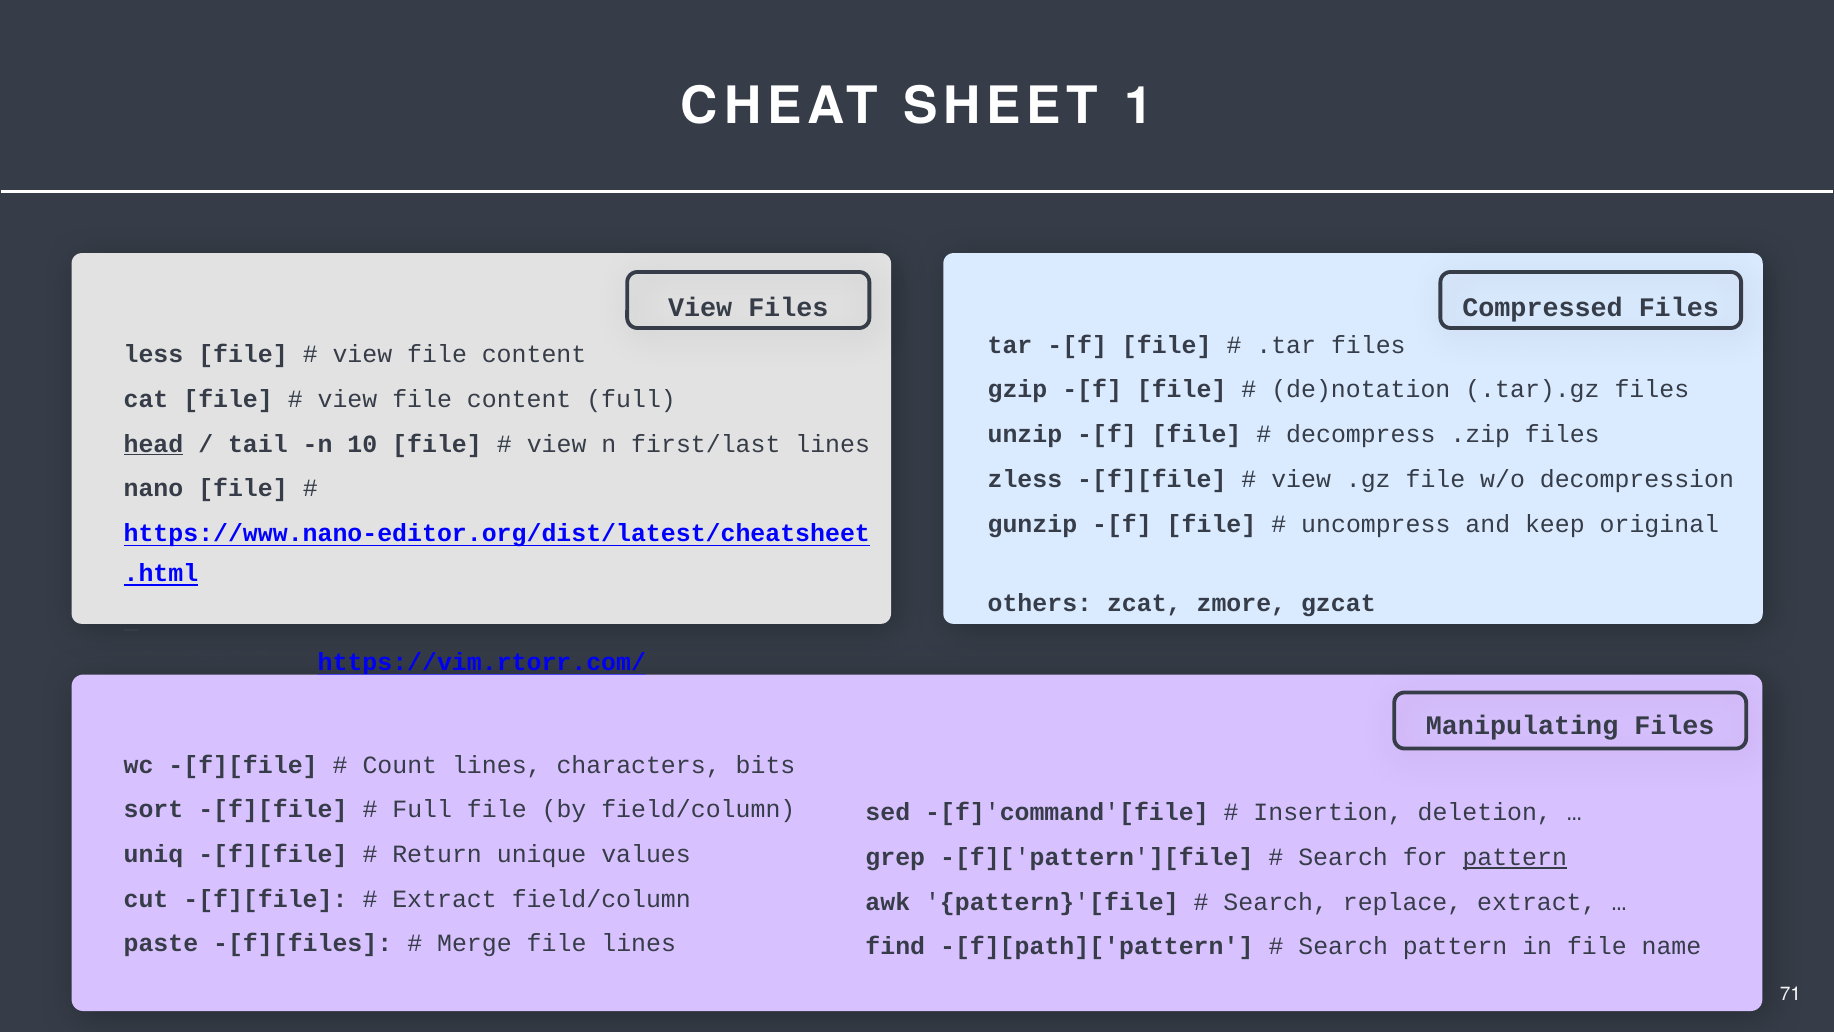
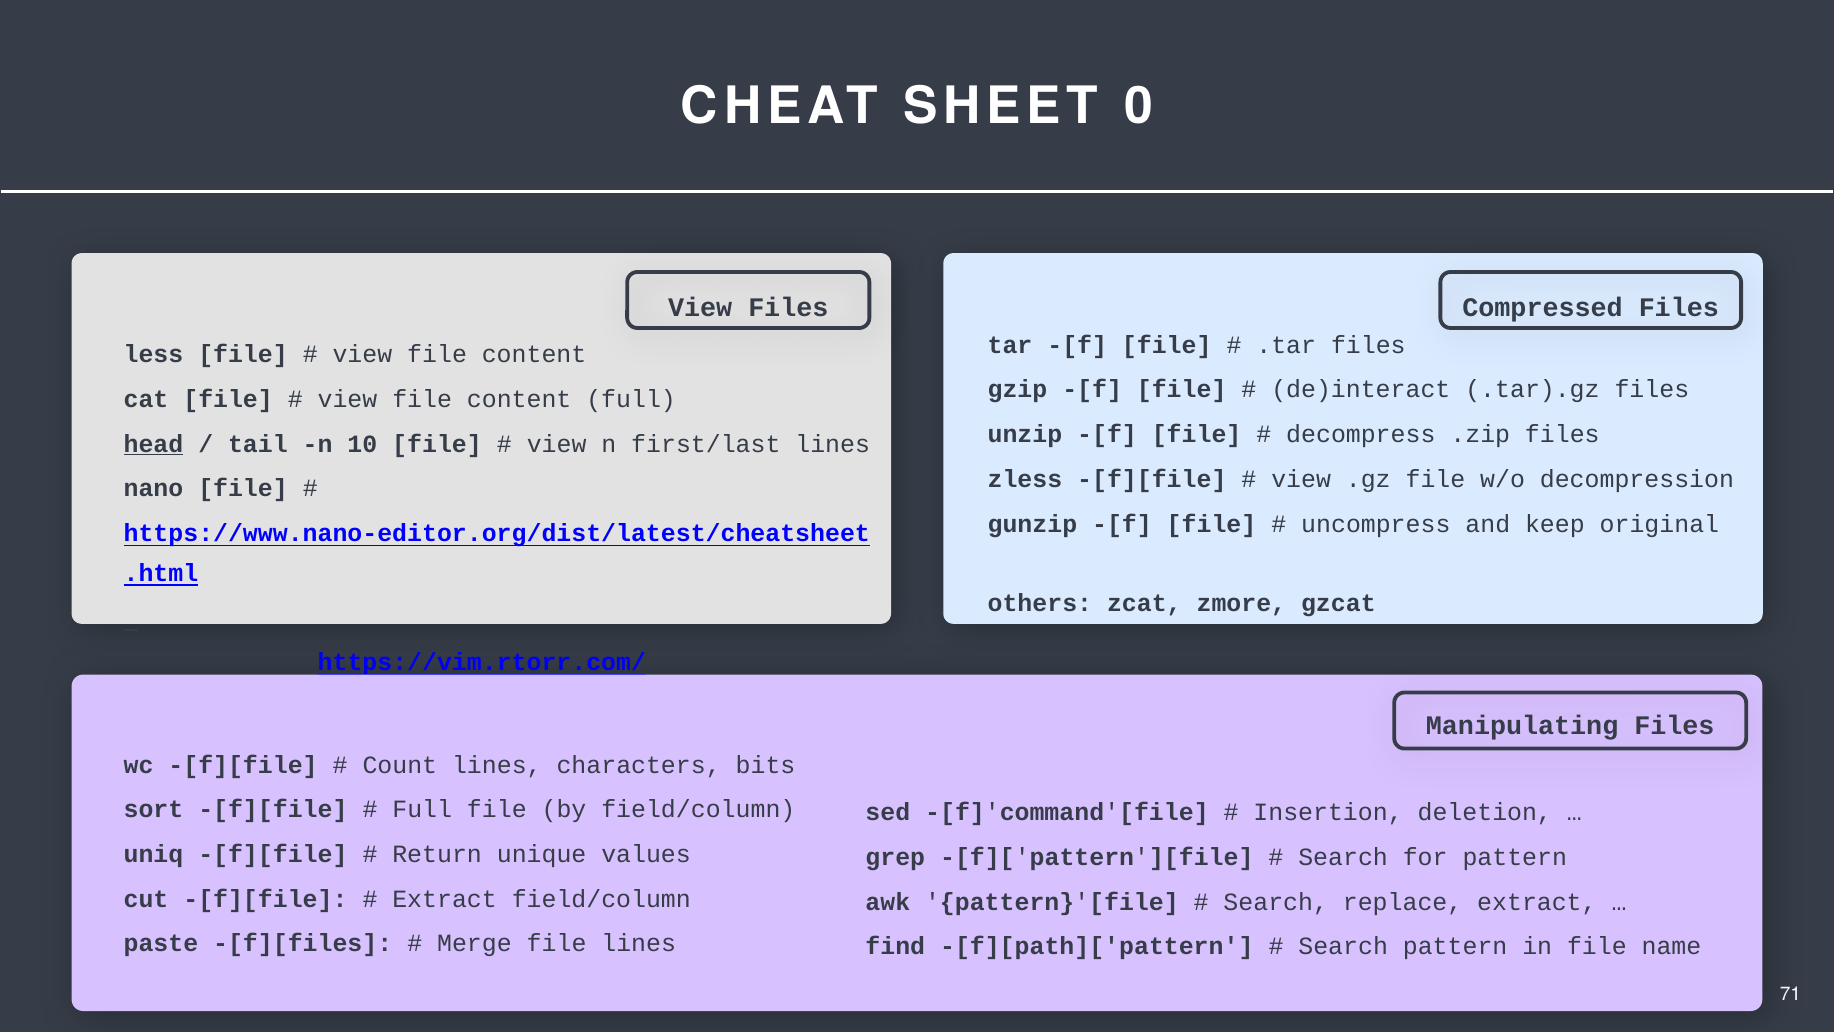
1: 1 -> 0 (1139, 106)
de)notation: de)notation -> de)interact (1361, 390)
pattern underline: present -> none (1515, 857)
